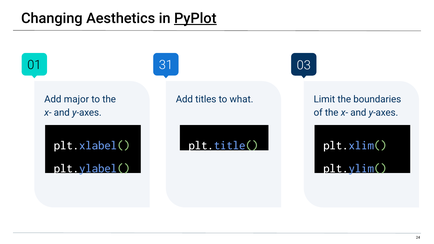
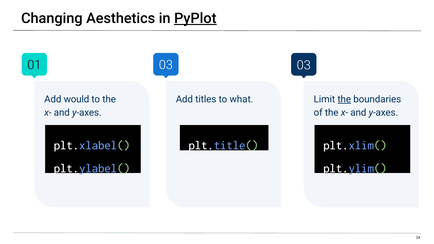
01 31: 31 -> 03 (166, 65)
major: major -> would (76, 99)
the underline: none -> present (344, 99)
